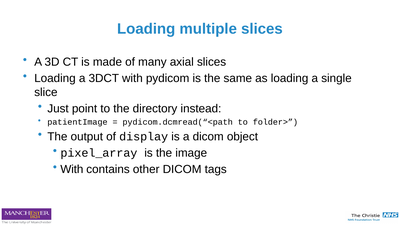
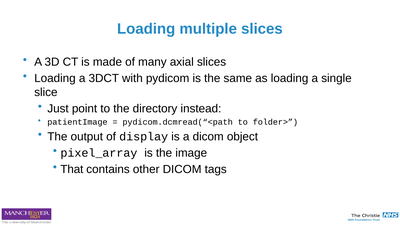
With: With -> That (72, 169)
